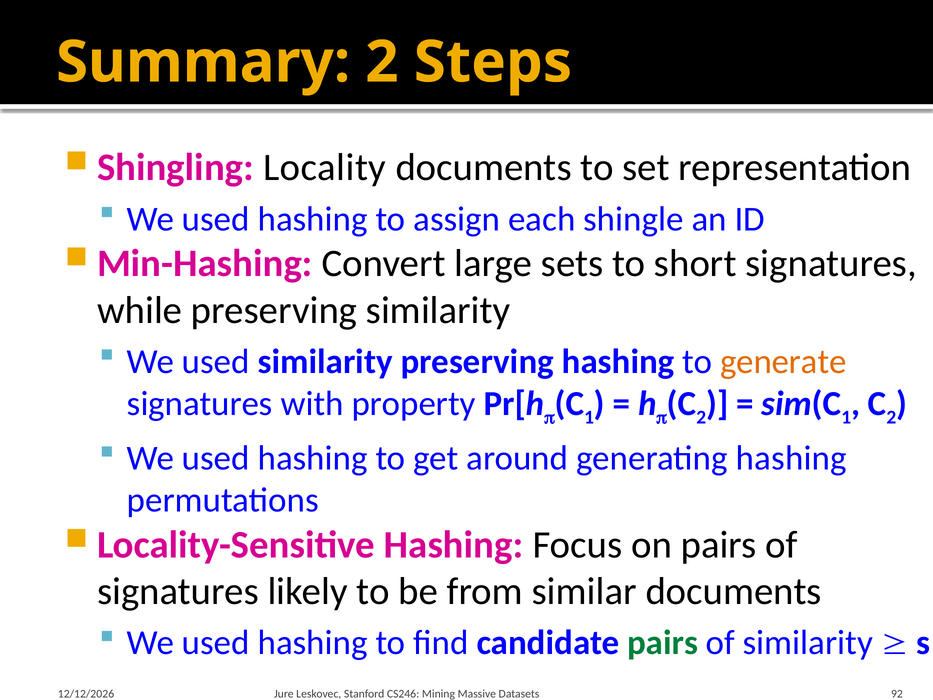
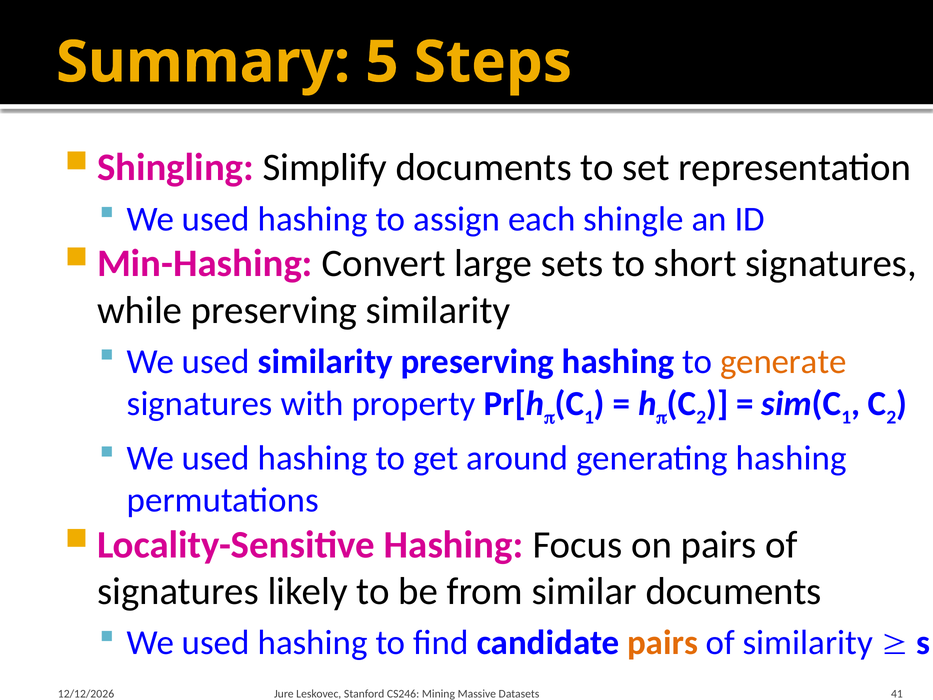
Summary 2: 2 -> 5 (382, 62)
Locality: Locality -> Simplify (325, 168)
pairs colour: green -> orange (663, 643)
92: 92 -> 41 (897, 693)
